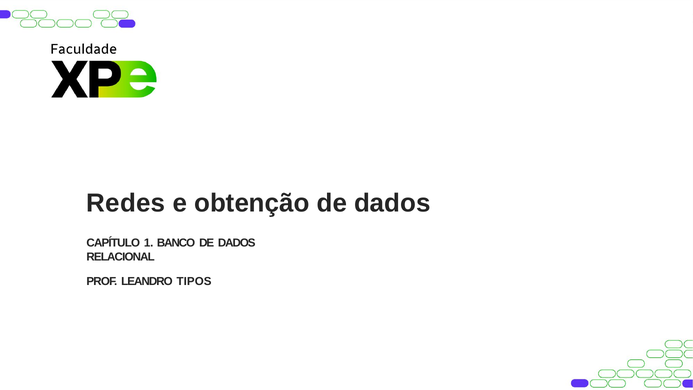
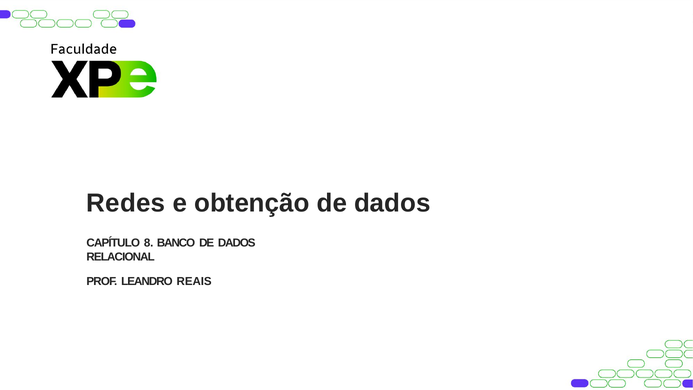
1: 1 -> 8 (149, 243)
TIPOS: TIPOS -> REAIS (194, 281)
